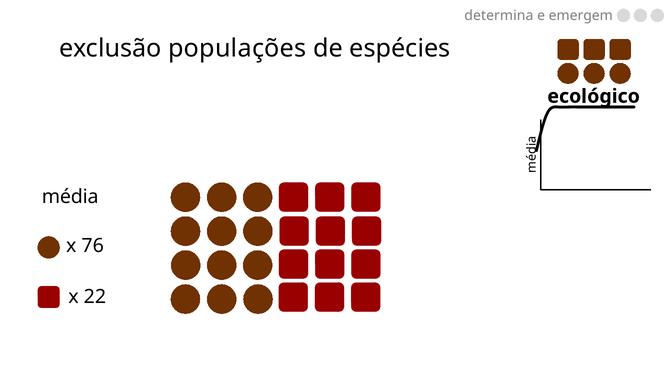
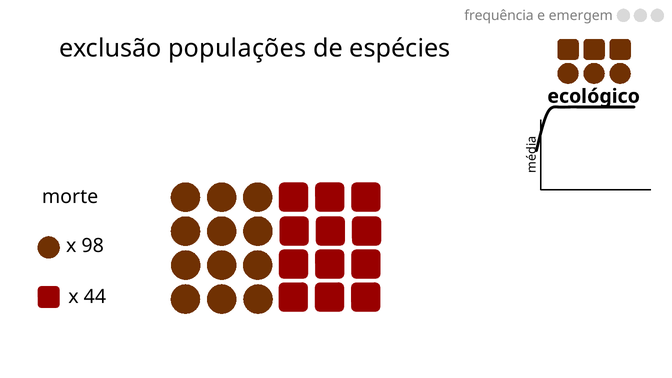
determina: determina -> frequência (499, 16)
média: média -> morte (70, 197)
76: 76 -> 98 (93, 246)
22: 22 -> 44 (95, 297)
